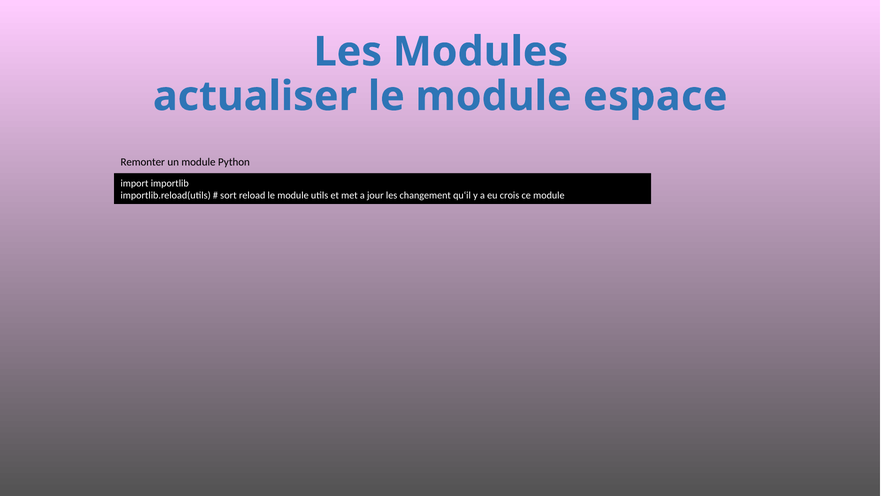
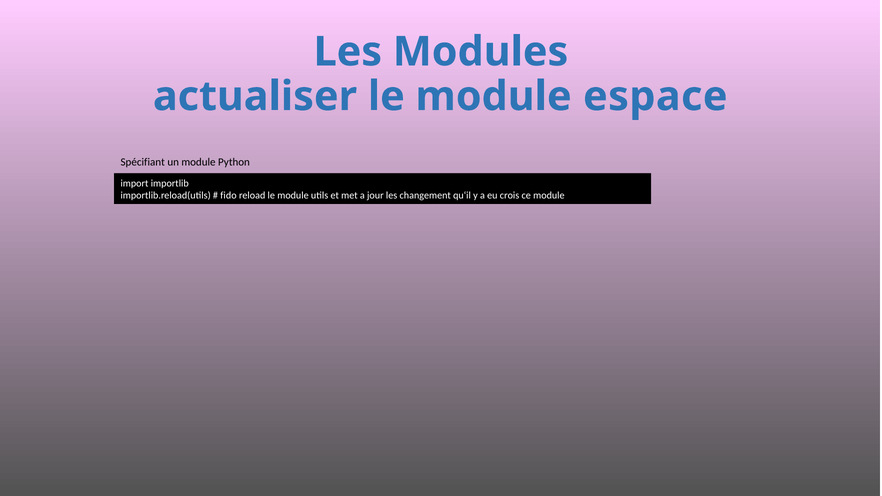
Remonter: Remonter -> Spécifiant (143, 162)
sort: sort -> fido (228, 195)
